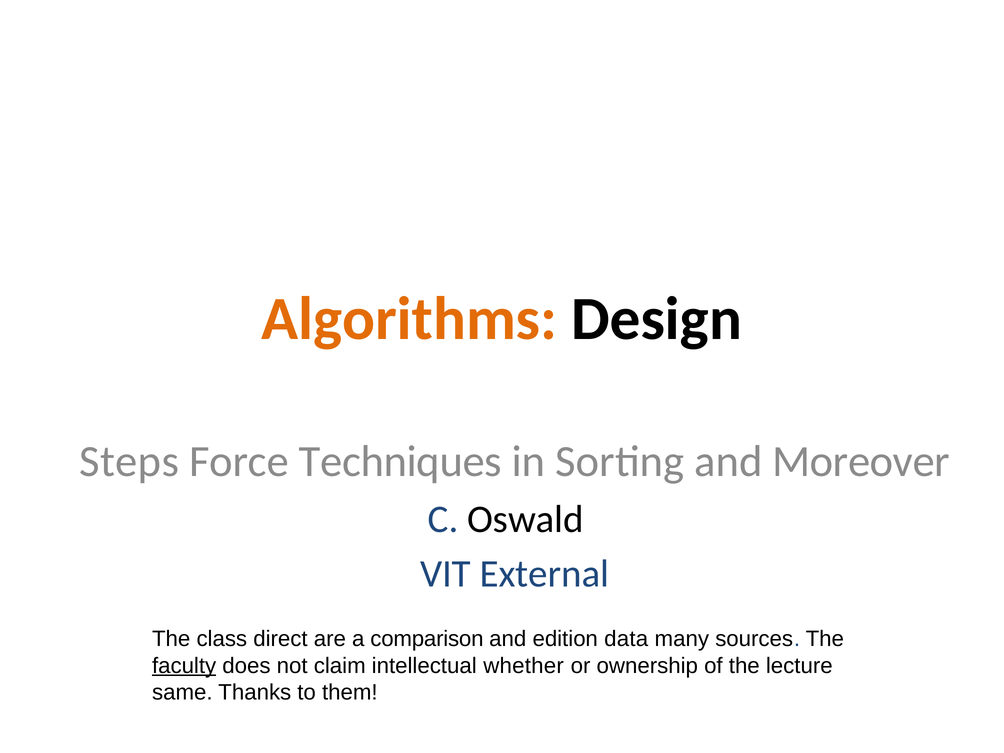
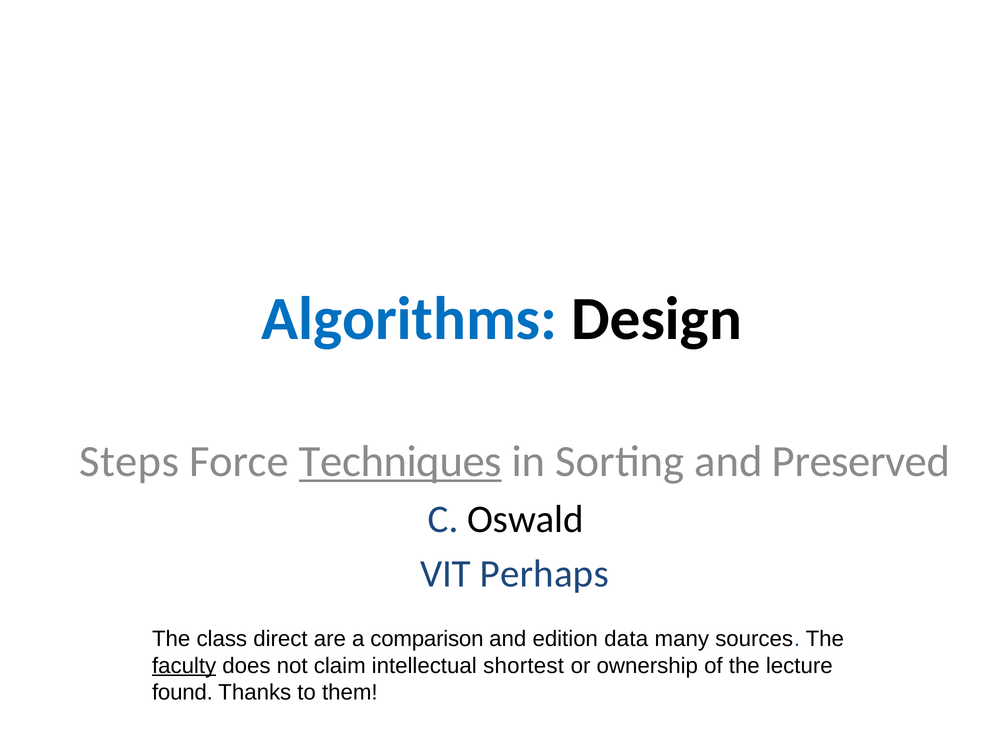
Algorithms colour: orange -> blue (409, 319)
Techniques underline: none -> present (400, 462)
Moreover: Moreover -> Preserved (861, 462)
External: External -> Perhaps (544, 574)
whether: whether -> shortest (524, 666)
same: same -> found (182, 692)
